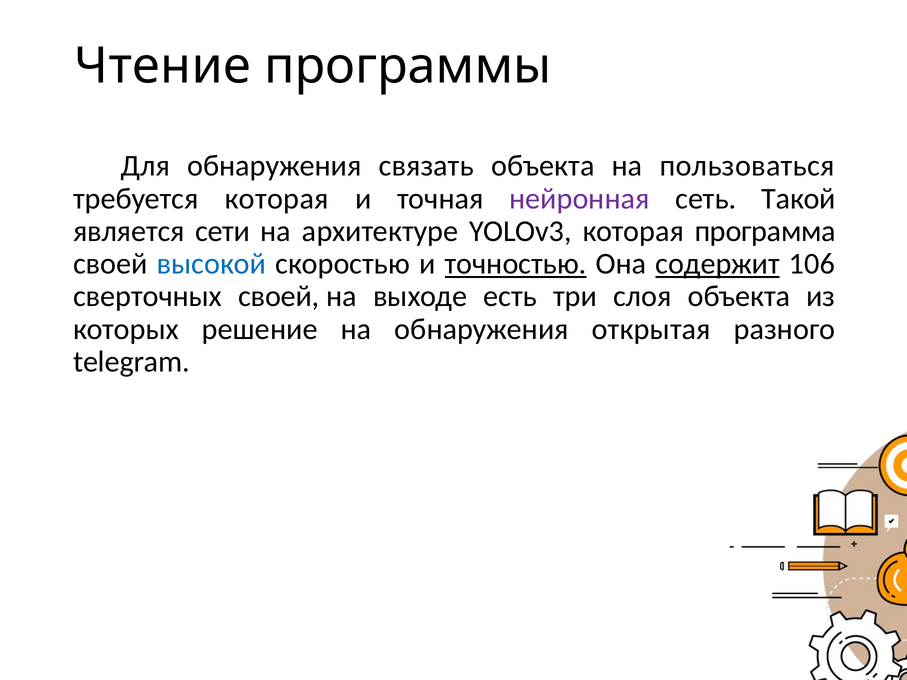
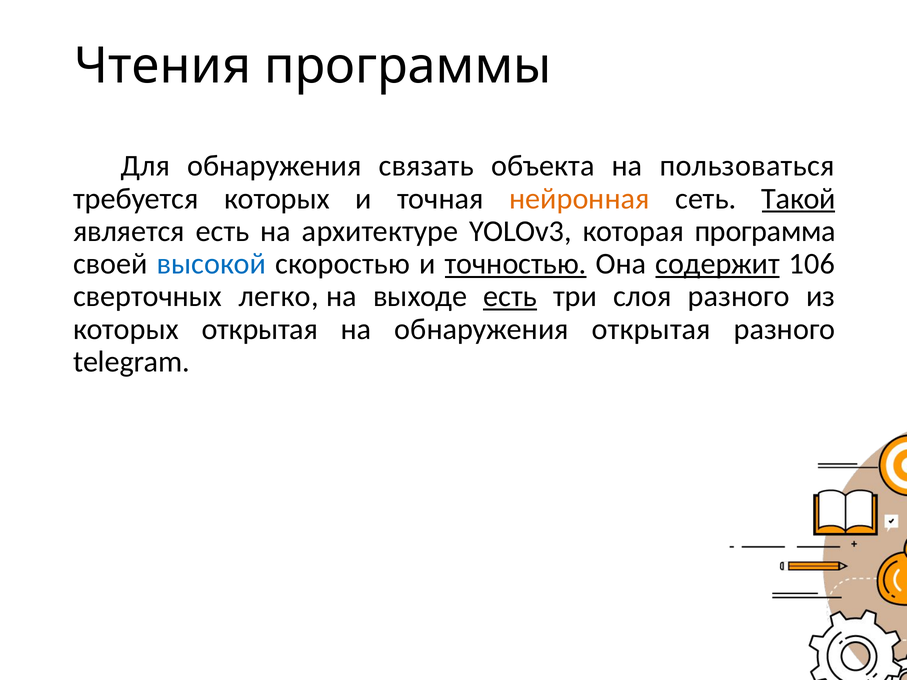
Чтение: Чтение -> Чтения (163, 66)
требуется которая: которая -> которых (277, 199)
нейронная colour: purple -> orange (579, 199)
Такой underline: none -> present (799, 199)
является сети: сети -> есть (223, 231)
сверточных своей: своей -> легко (279, 297)
есть underline: none -> present (510, 297)
слоя объекта: объекта -> разного (739, 297)
которых решение: решение -> открытая (260, 329)
